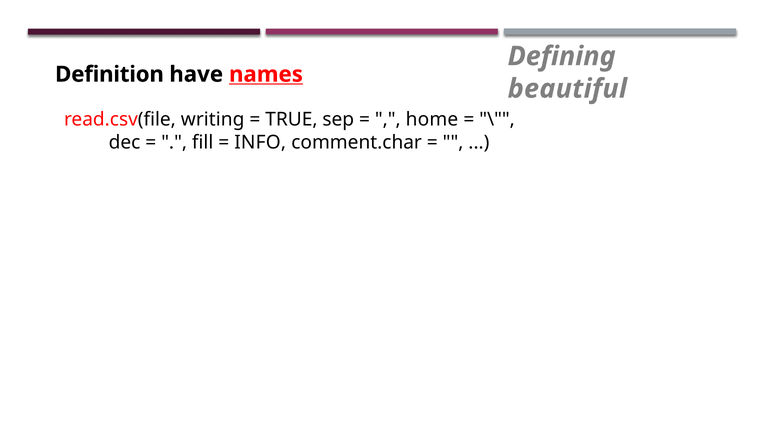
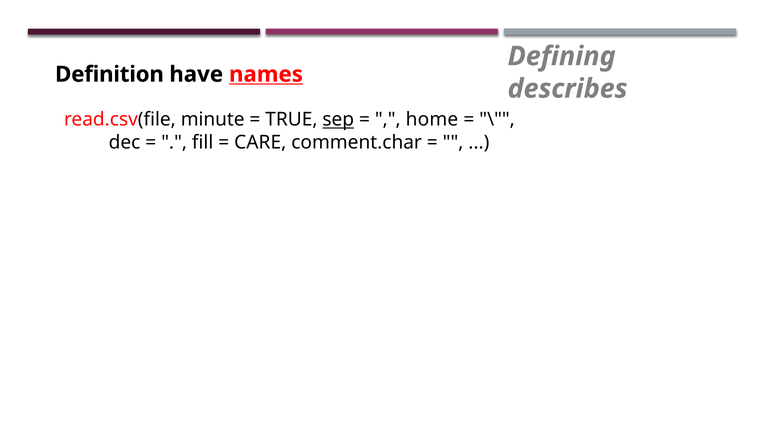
beautiful: beautiful -> describes (568, 89)
writing: writing -> minute (213, 120)
sep underline: none -> present (338, 120)
INFO: INFO -> CARE (260, 142)
